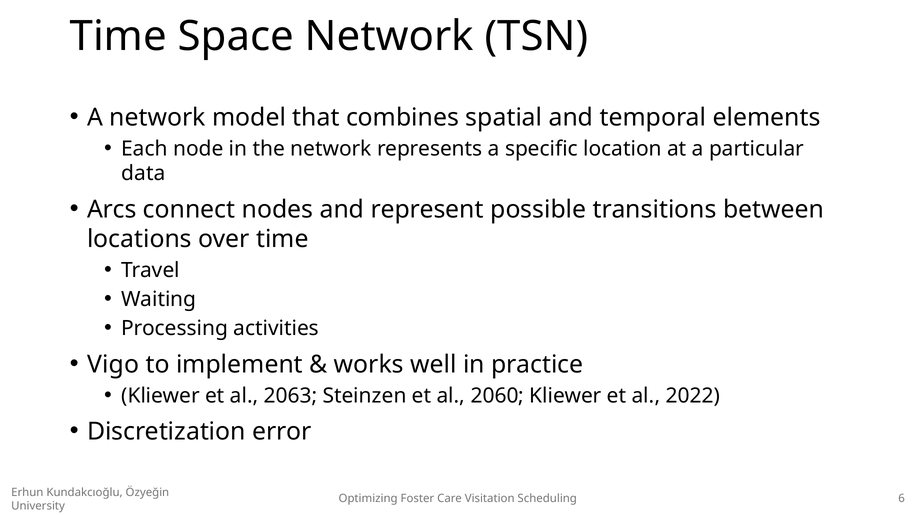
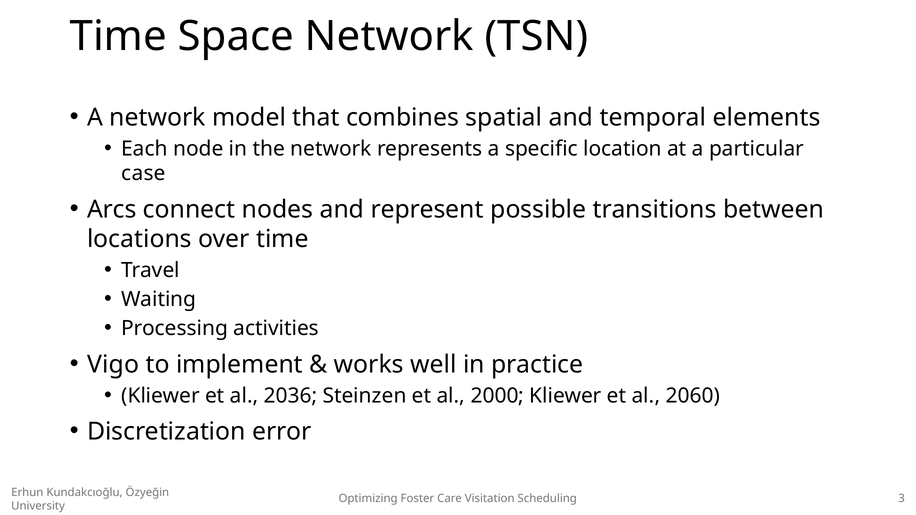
data: data -> case (143, 174)
2063: 2063 -> 2036 (290, 396)
2060: 2060 -> 2000 (497, 396)
2022: 2022 -> 2060 (693, 396)
6: 6 -> 3 (902, 499)
